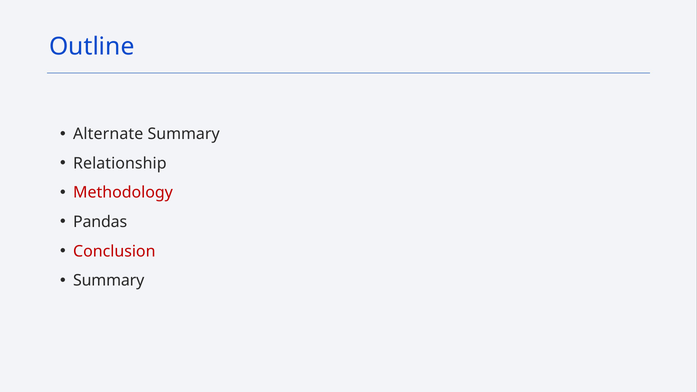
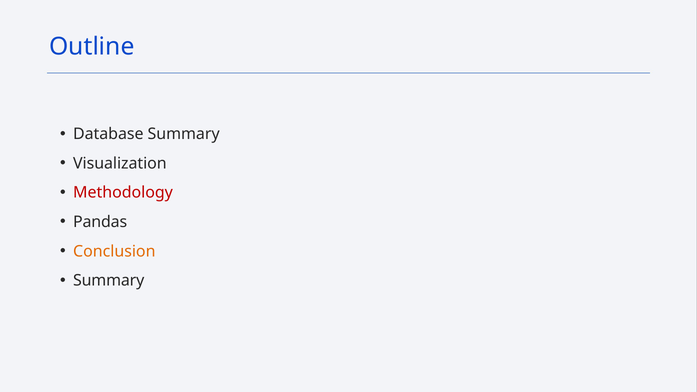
Alternate: Alternate -> Database (108, 134)
Relationship: Relationship -> Visualization (120, 163)
Conclusion colour: red -> orange (114, 251)
